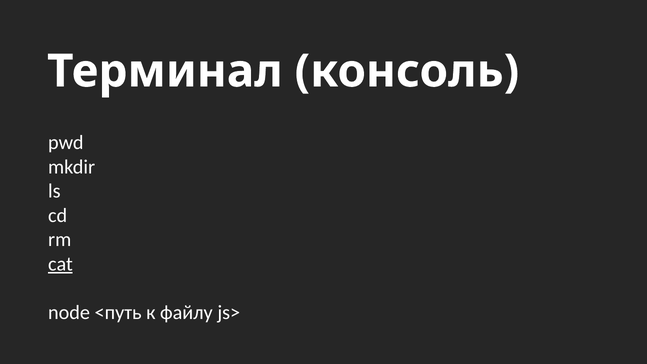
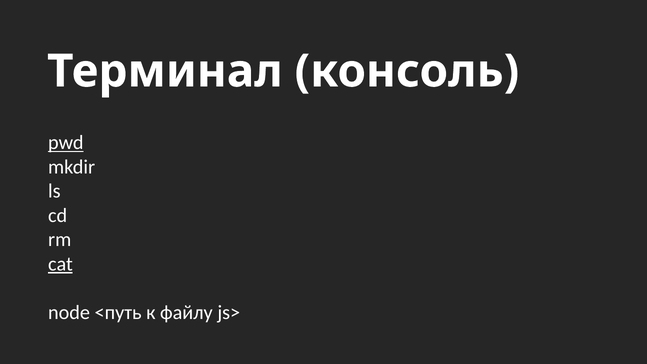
pwd underline: none -> present (66, 143)
